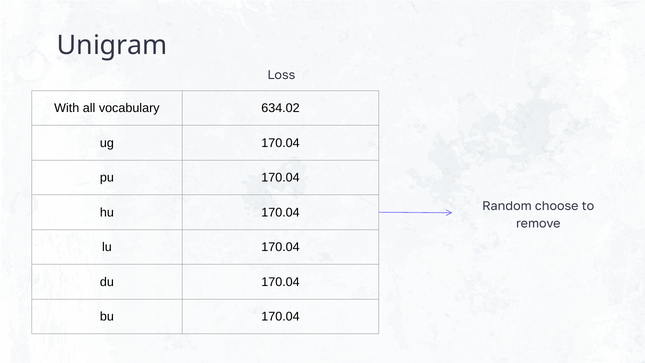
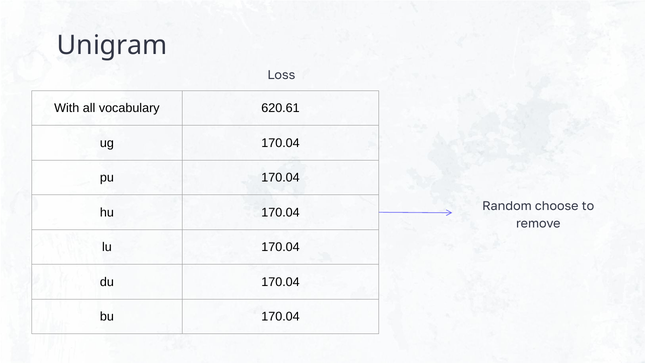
634.02: 634.02 -> 620.61 (280, 108)
